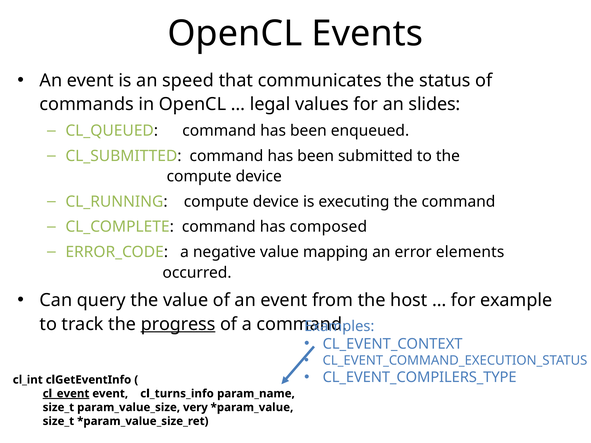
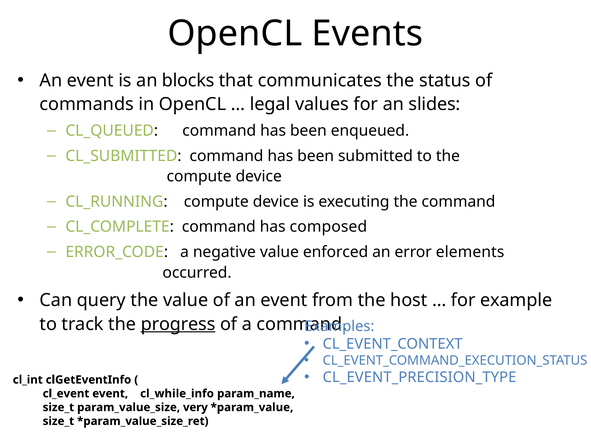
speed: speed -> blocks (188, 81)
mapping: mapping -> enforced (336, 252)
CL_EVENT_COMPILERS_TYPE: CL_EVENT_COMPILERS_TYPE -> CL_EVENT_PRECISION_TYPE (420, 378)
cl_event underline: present -> none (66, 394)
cl_turns_info: cl_turns_info -> cl_while_info (177, 394)
